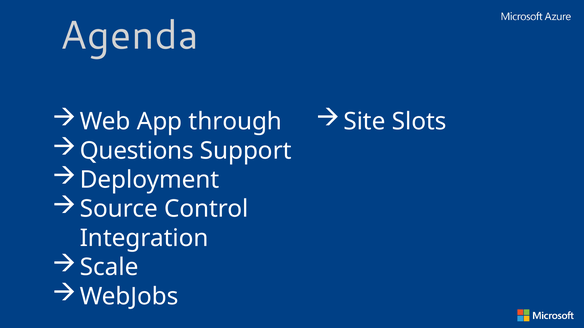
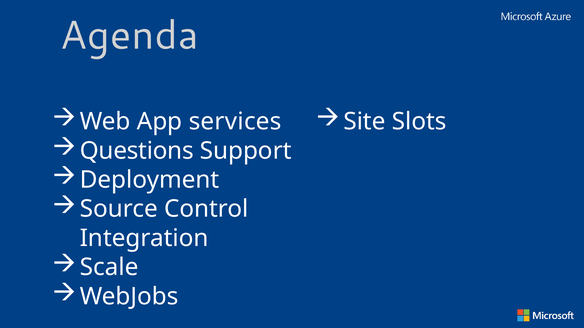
through: through -> services (235, 122)
